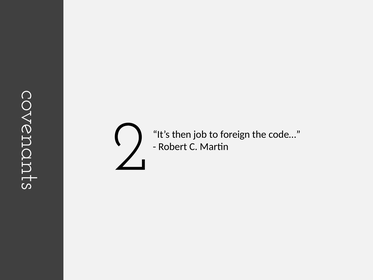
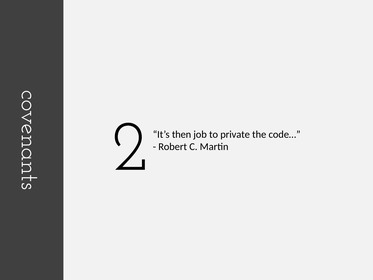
foreign: foreign -> private (235, 134)
